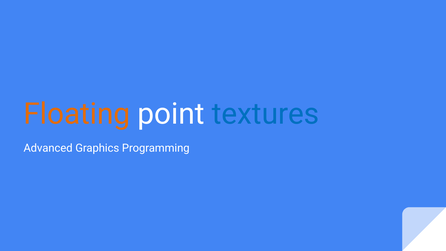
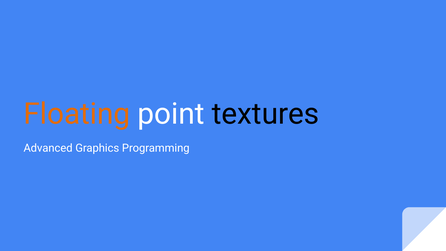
textures colour: blue -> black (265, 114)
